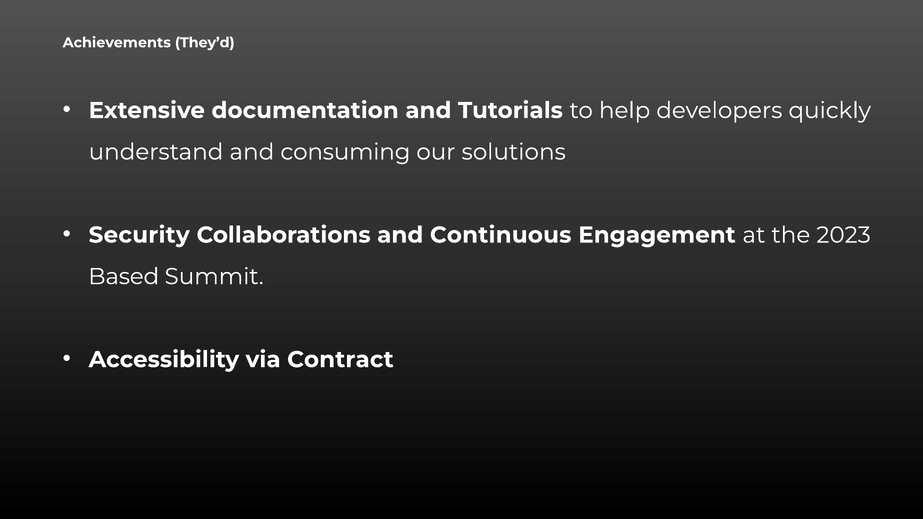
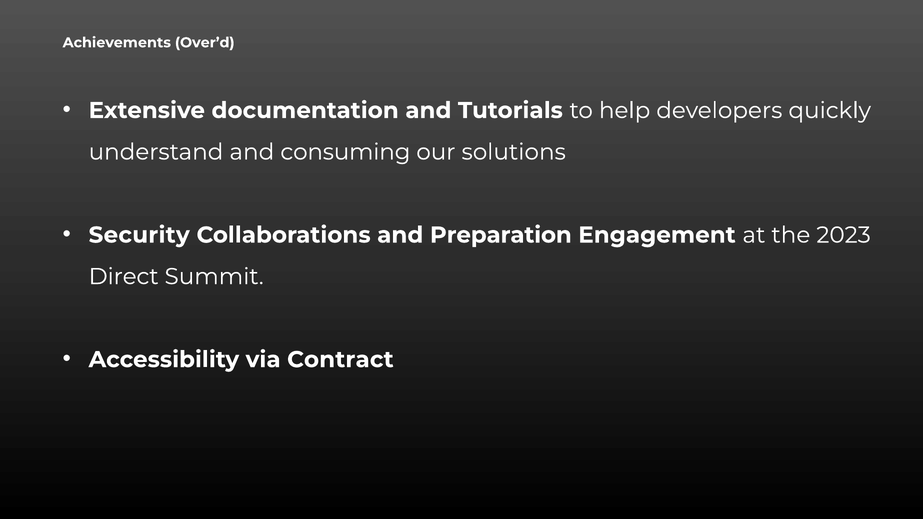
They’d: They’d -> Over’d (205, 43)
Continuous: Continuous -> Preparation (501, 235)
Based: Based -> Direct (124, 277)
